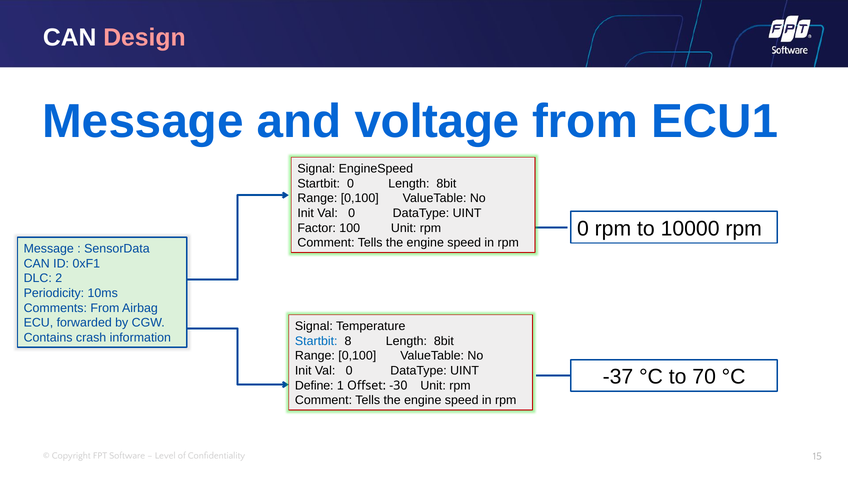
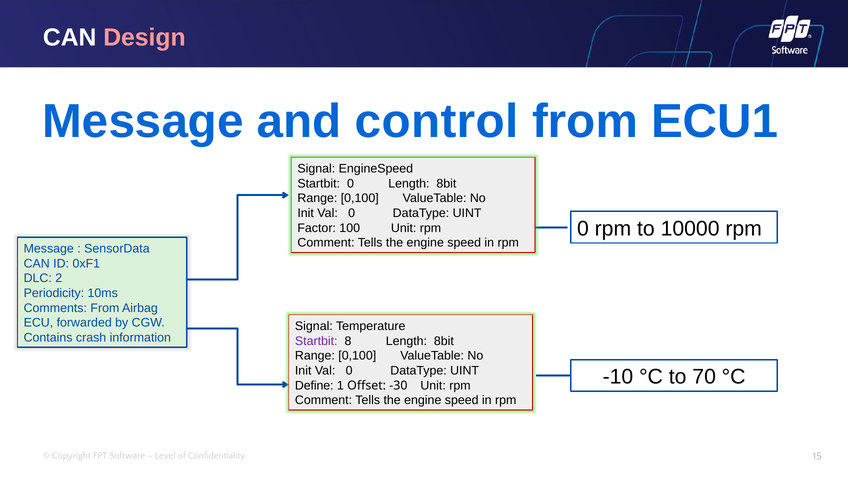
voltage: voltage -> control (437, 121)
Startbit colour: blue -> purple (316, 341)
-37: -37 -> -10 (618, 377)
